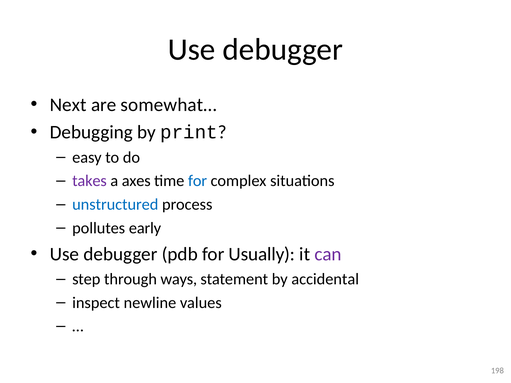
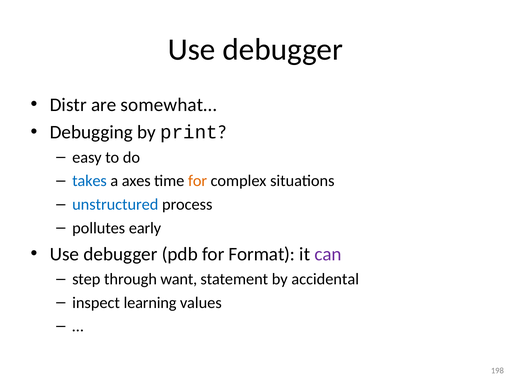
Next: Next -> Distr (68, 105)
takes colour: purple -> blue (89, 181)
for colour: blue -> orange (198, 181)
Usually: Usually -> Format (262, 254)
ways: ways -> want (179, 279)
newline: newline -> learning (150, 303)
